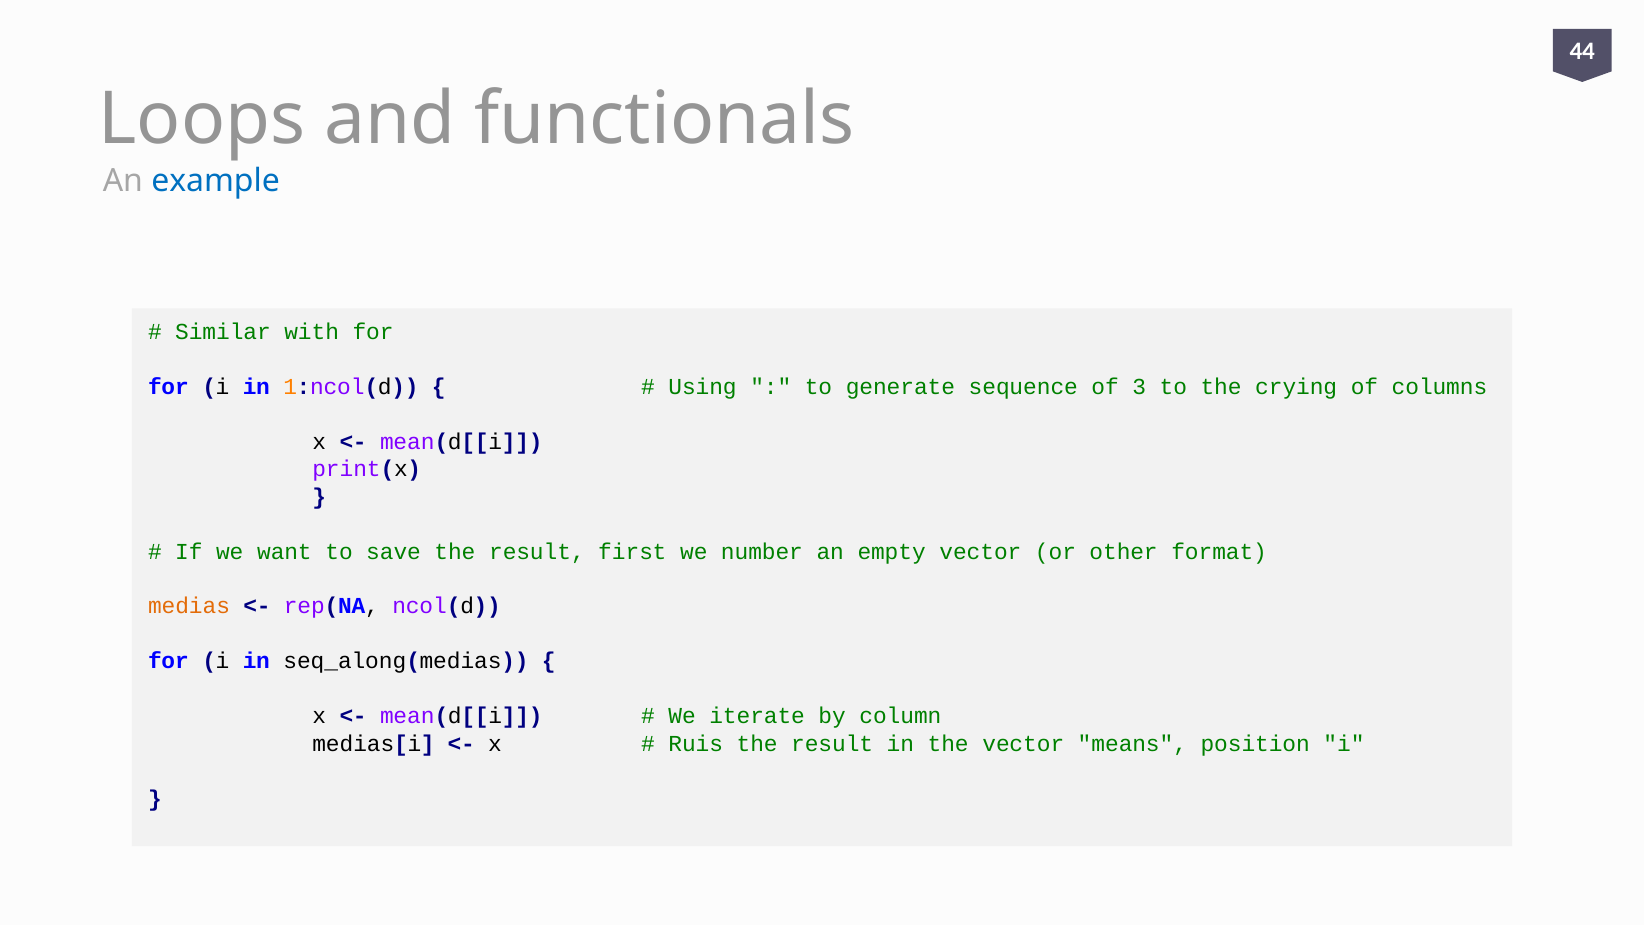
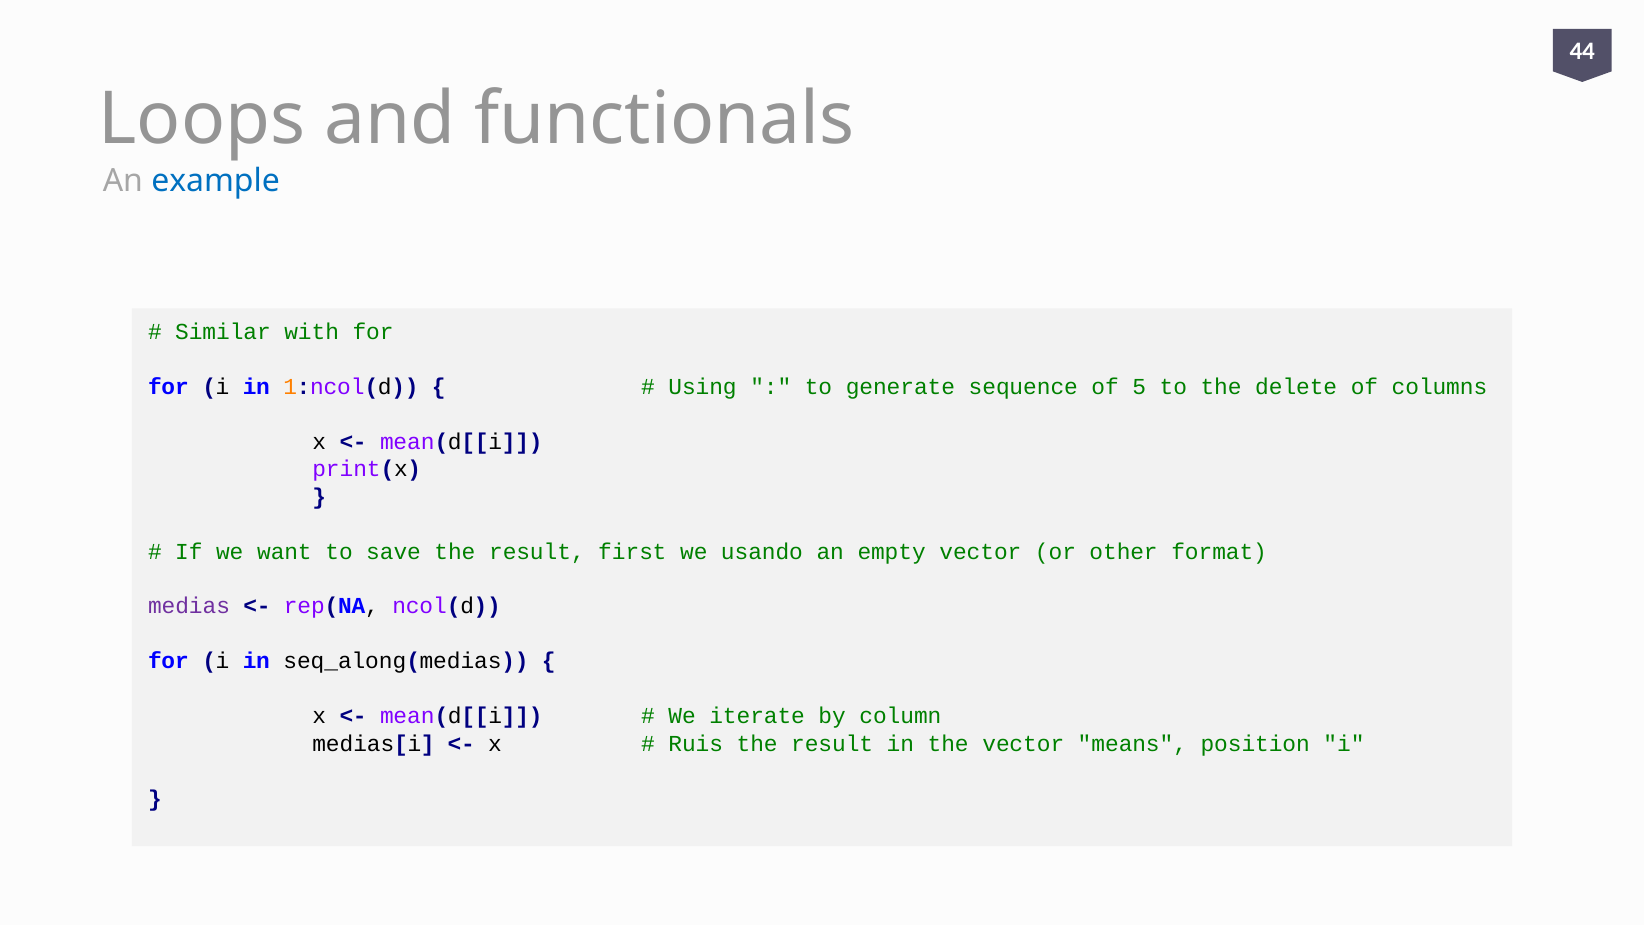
3: 3 -> 5 (1139, 387)
crying: crying -> delete (1296, 387)
number: number -> usando (762, 551)
medias colour: orange -> purple (189, 606)
